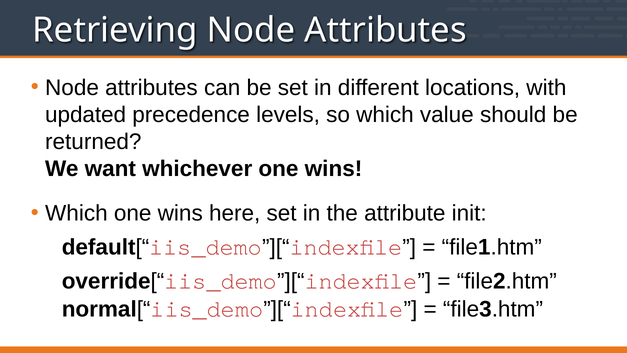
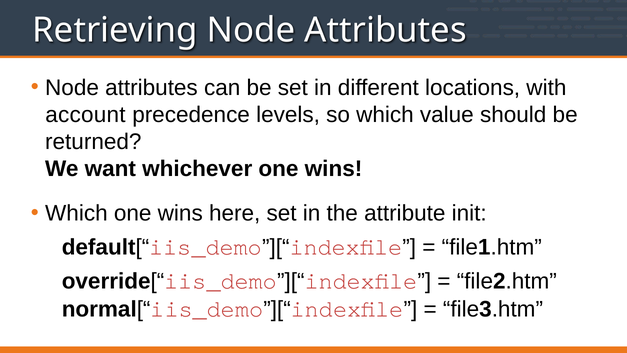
updated: updated -> account (85, 115)
